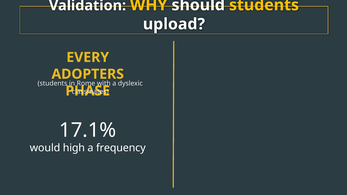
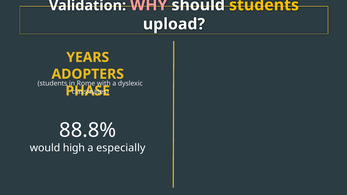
WHY colour: yellow -> pink (149, 5)
EVERY: EVERY -> YEARS (88, 57)
17.1%: 17.1% -> 88.8% (88, 130)
frequency: frequency -> especially (121, 148)
